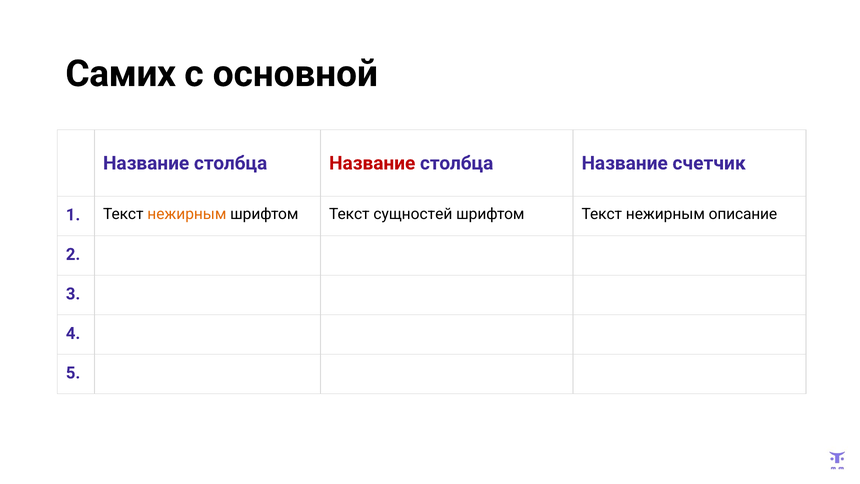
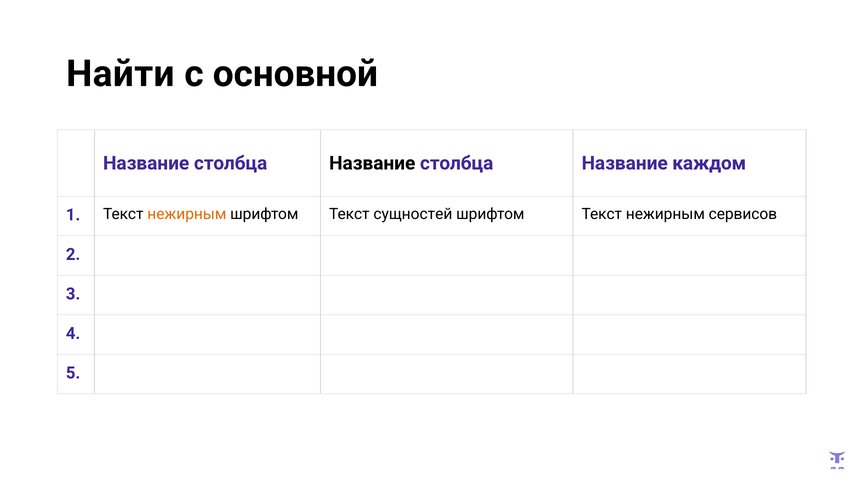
Самих: Самих -> Найти (120, 74)
Название colour: red -> black (372, 163)
счетчик: счетчик -> каждом (709, 163)
описание: описание -> сервисов (743, 214)
